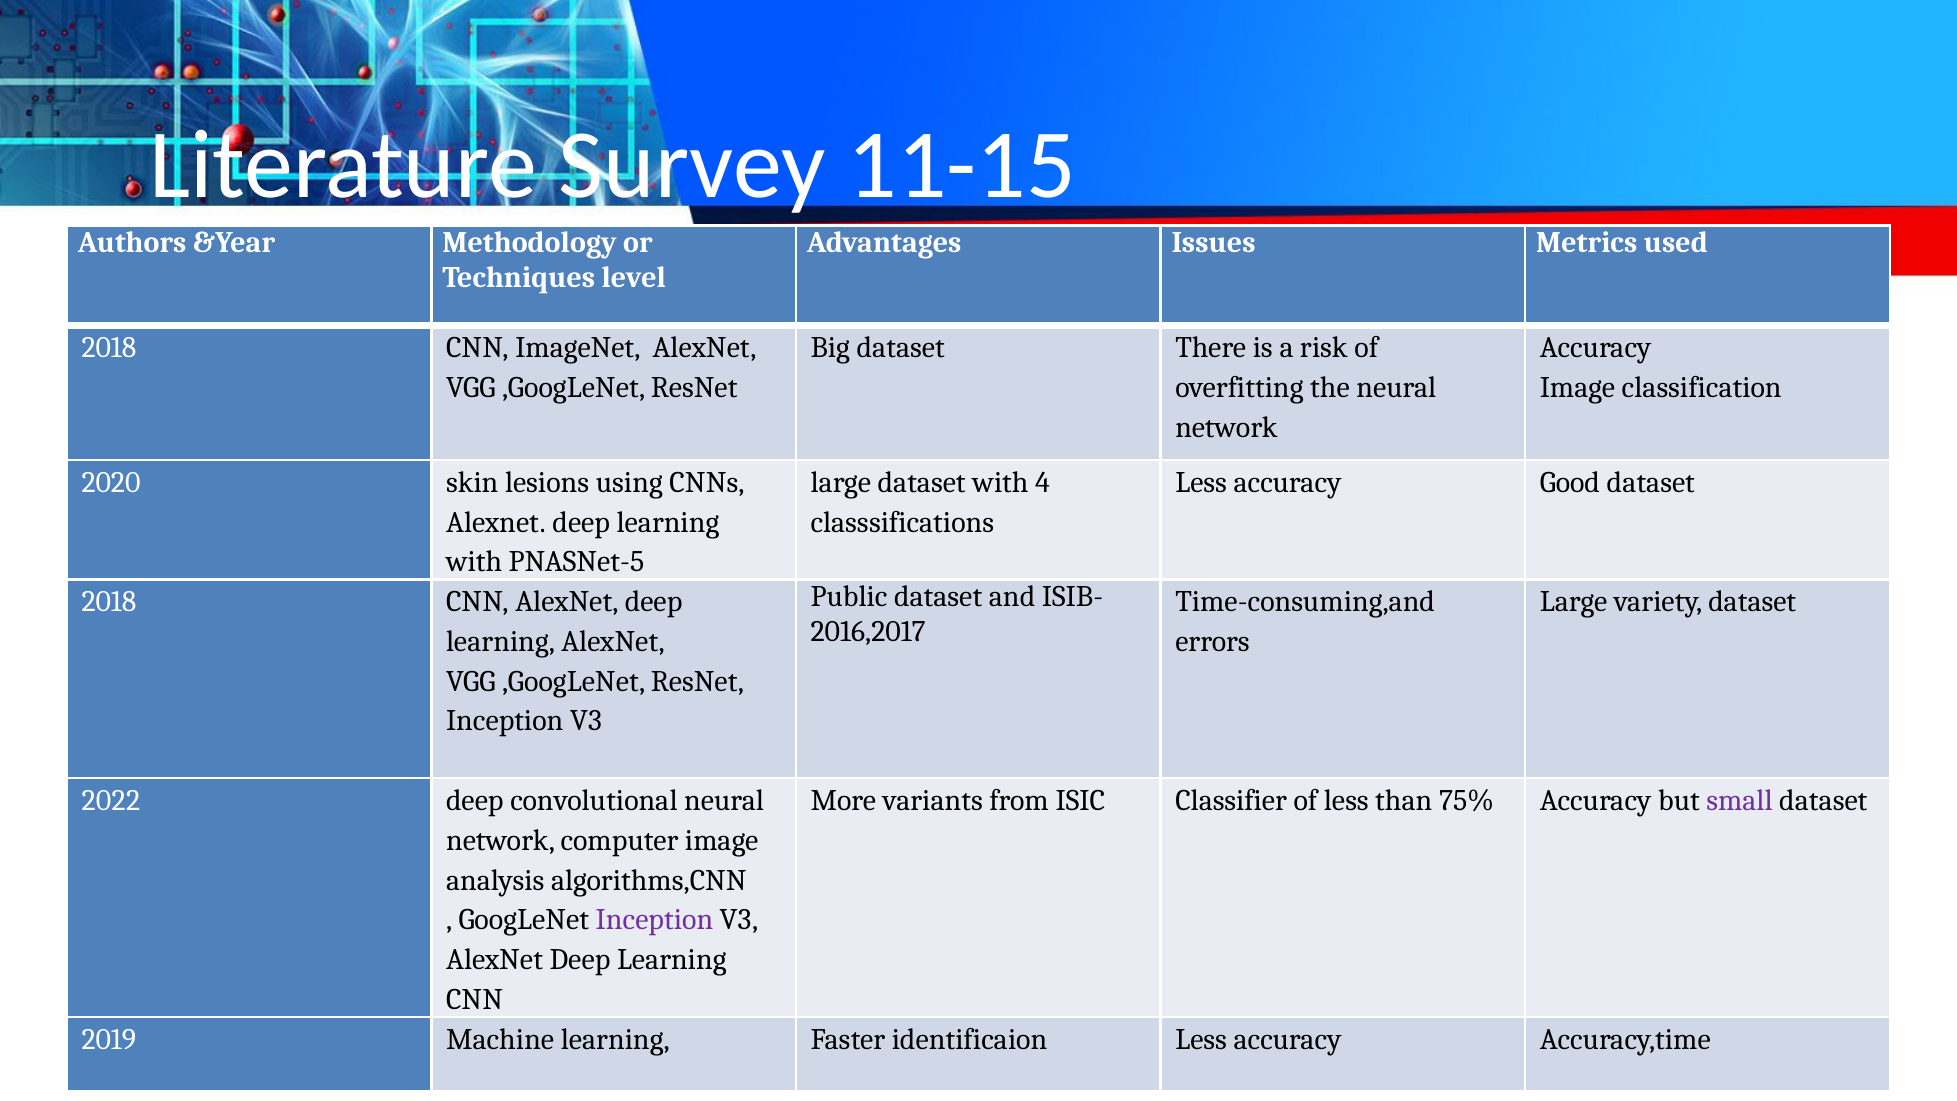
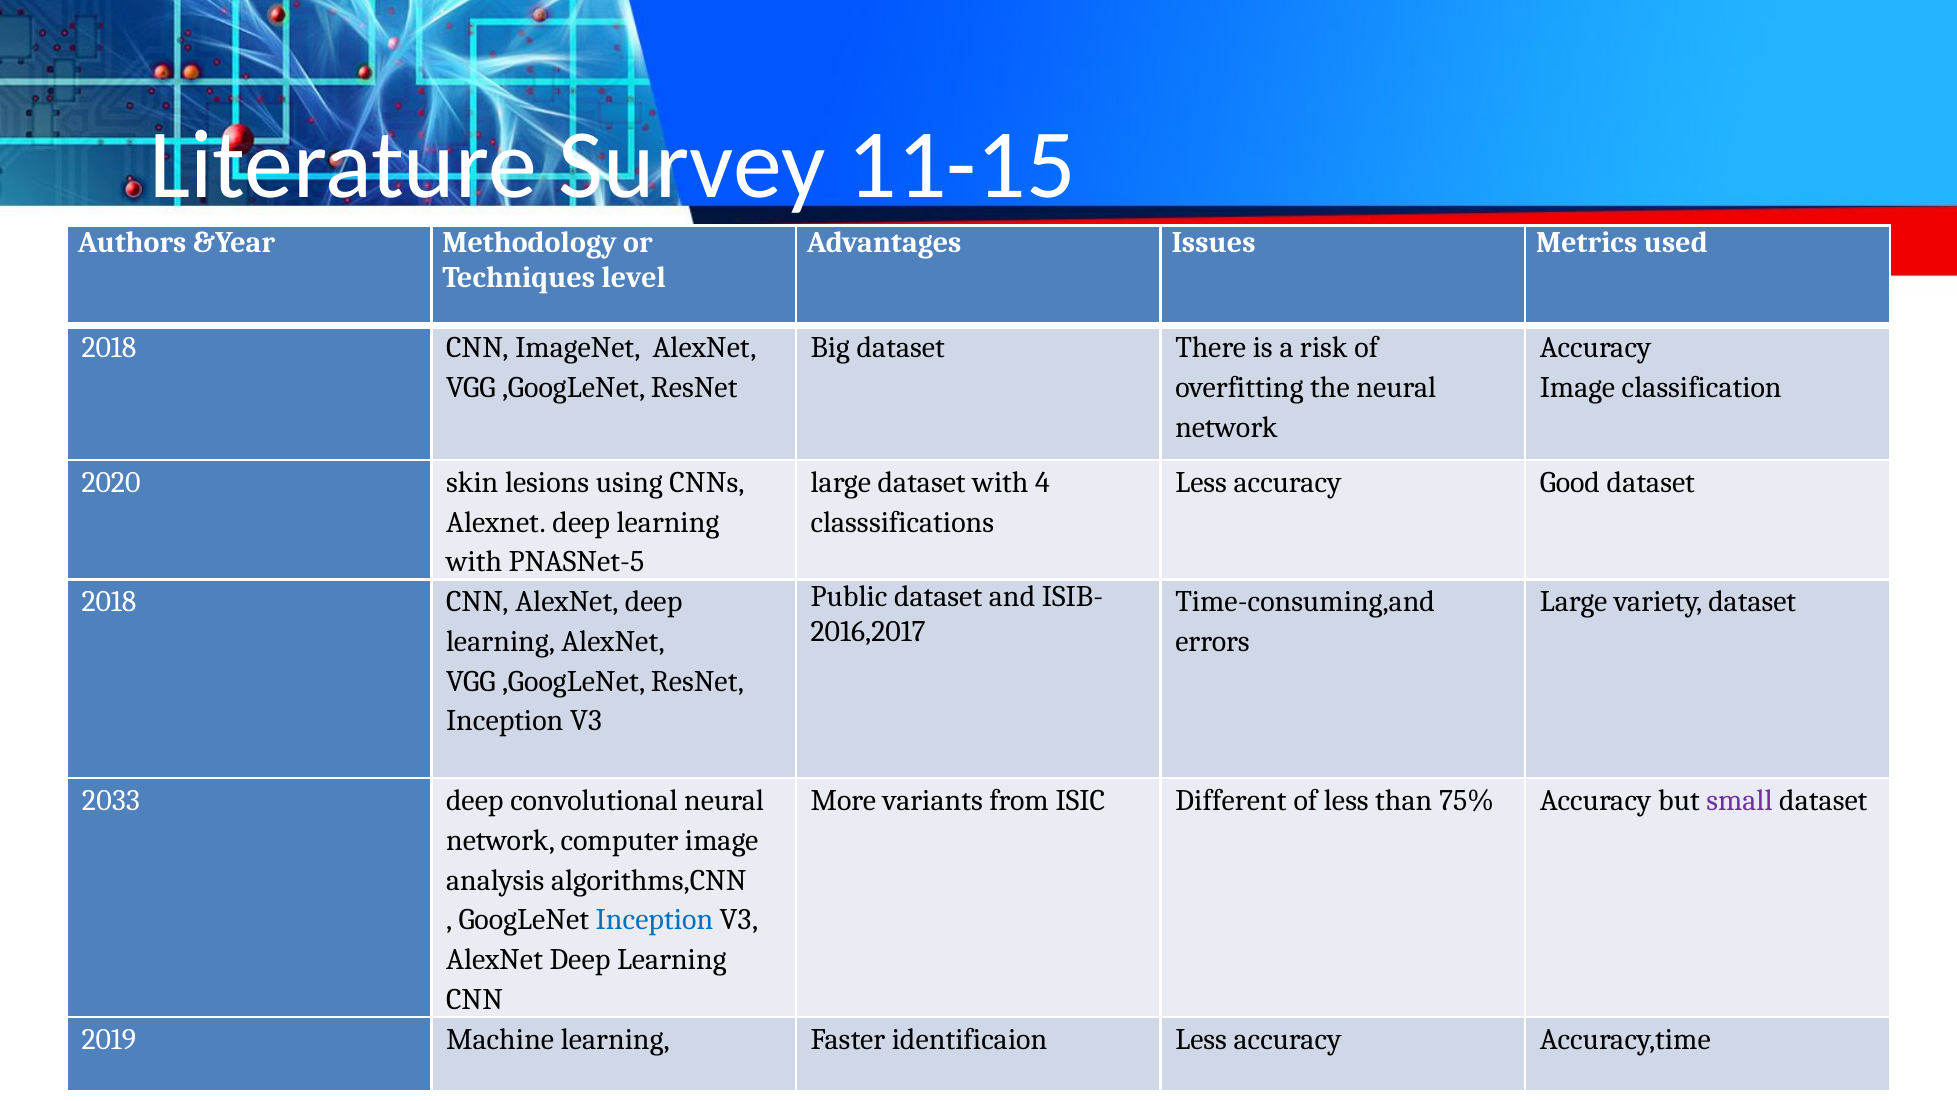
2022: 2022 -> 2033 (111, 801)
Classifier: Classifier -> Different (1231, 801)
Inception colour: purple -> blue (654, 920)
